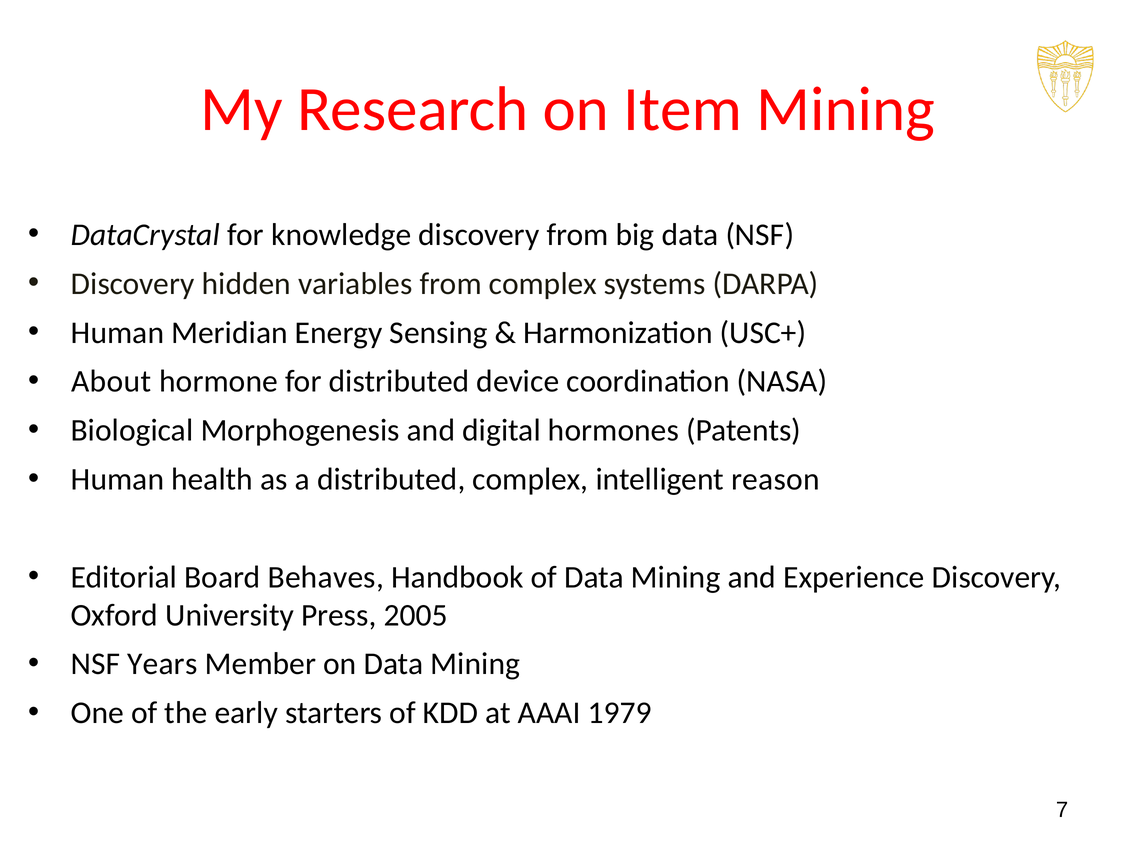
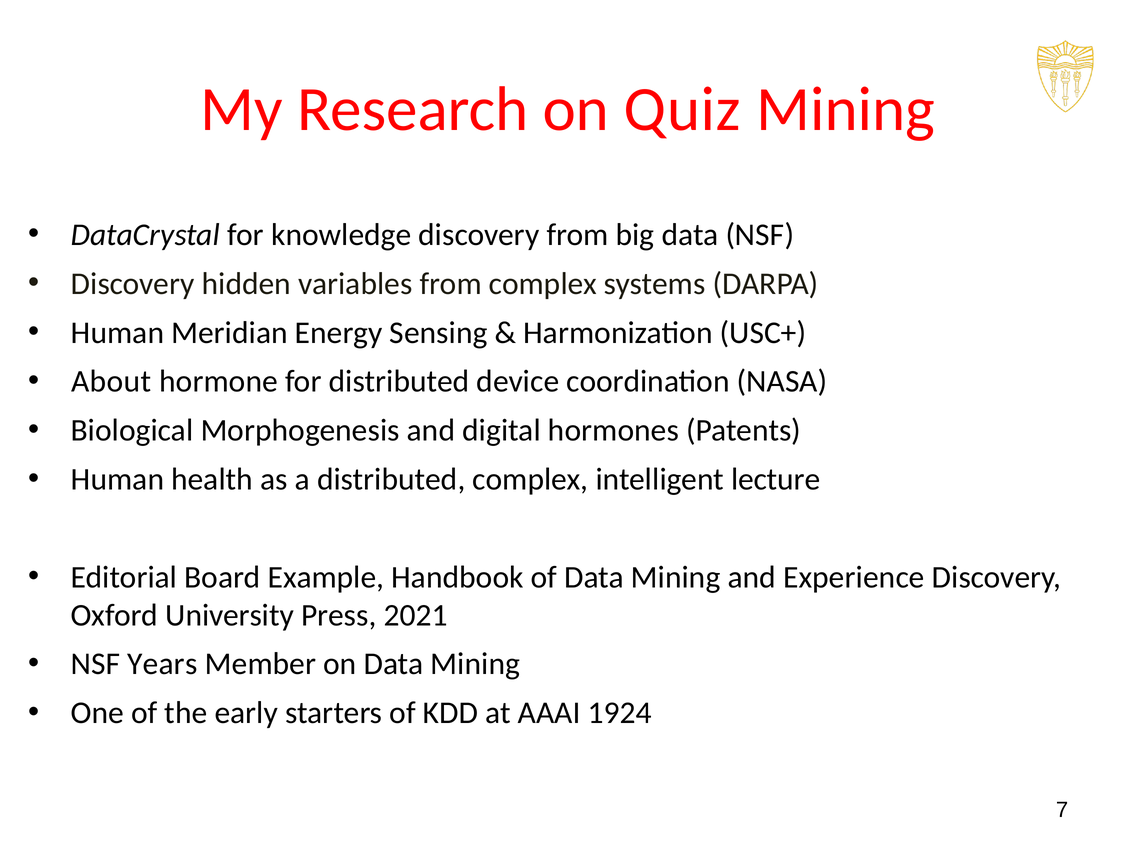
Item: Item -> Quiz (682, 110)
reason: reason -> lecture (776, 479)
Behaves: Behaves -> Example (326, 577)
2005: 2005 -> 2021 (416, 615)
1979: 1979 -> 1924 (620, 713)
